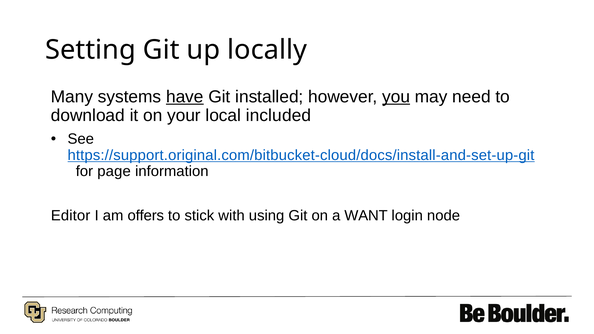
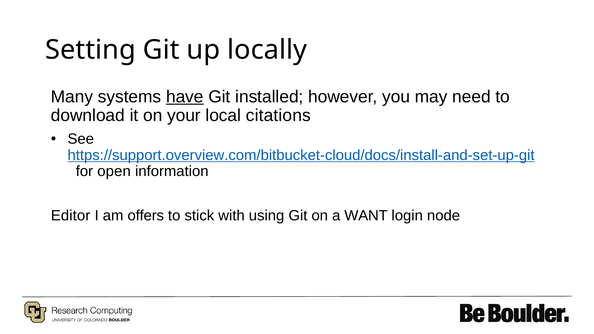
you underline: present -> none (396, 97)
included: included -> citations (278, 116)
https://support.original.com/bitbucket-cloud/docs/install-and-set-up-git: https://support.original.com/bitbucket-cloud/docs/install-and-set-up-git -> https://support.overview.com/bitbucket-cloud/docs/install-and-set-up-git (301, 155)
page: page -> open (114, 171)
